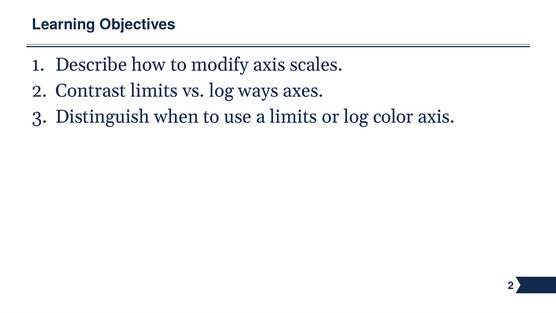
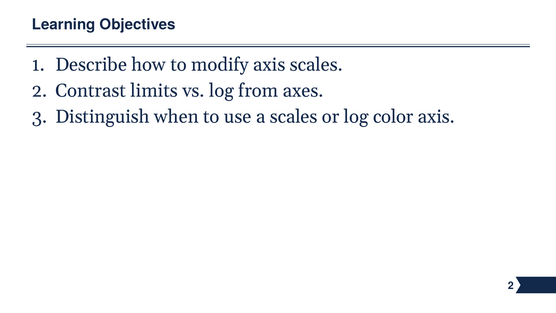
ways: ways -> from (258, 91)
a limits: limits -> scales (294, 116)
